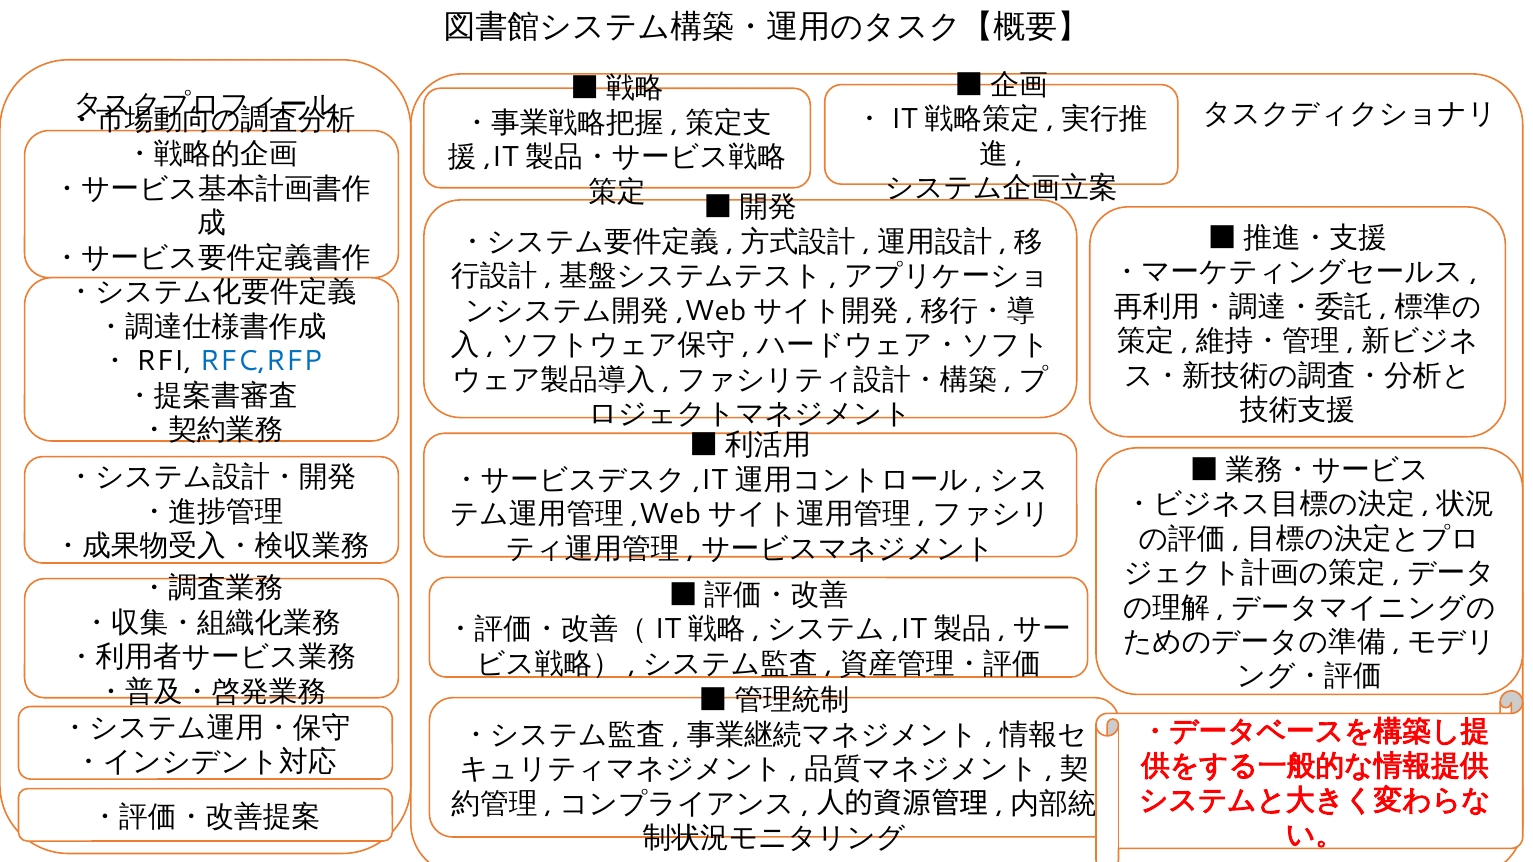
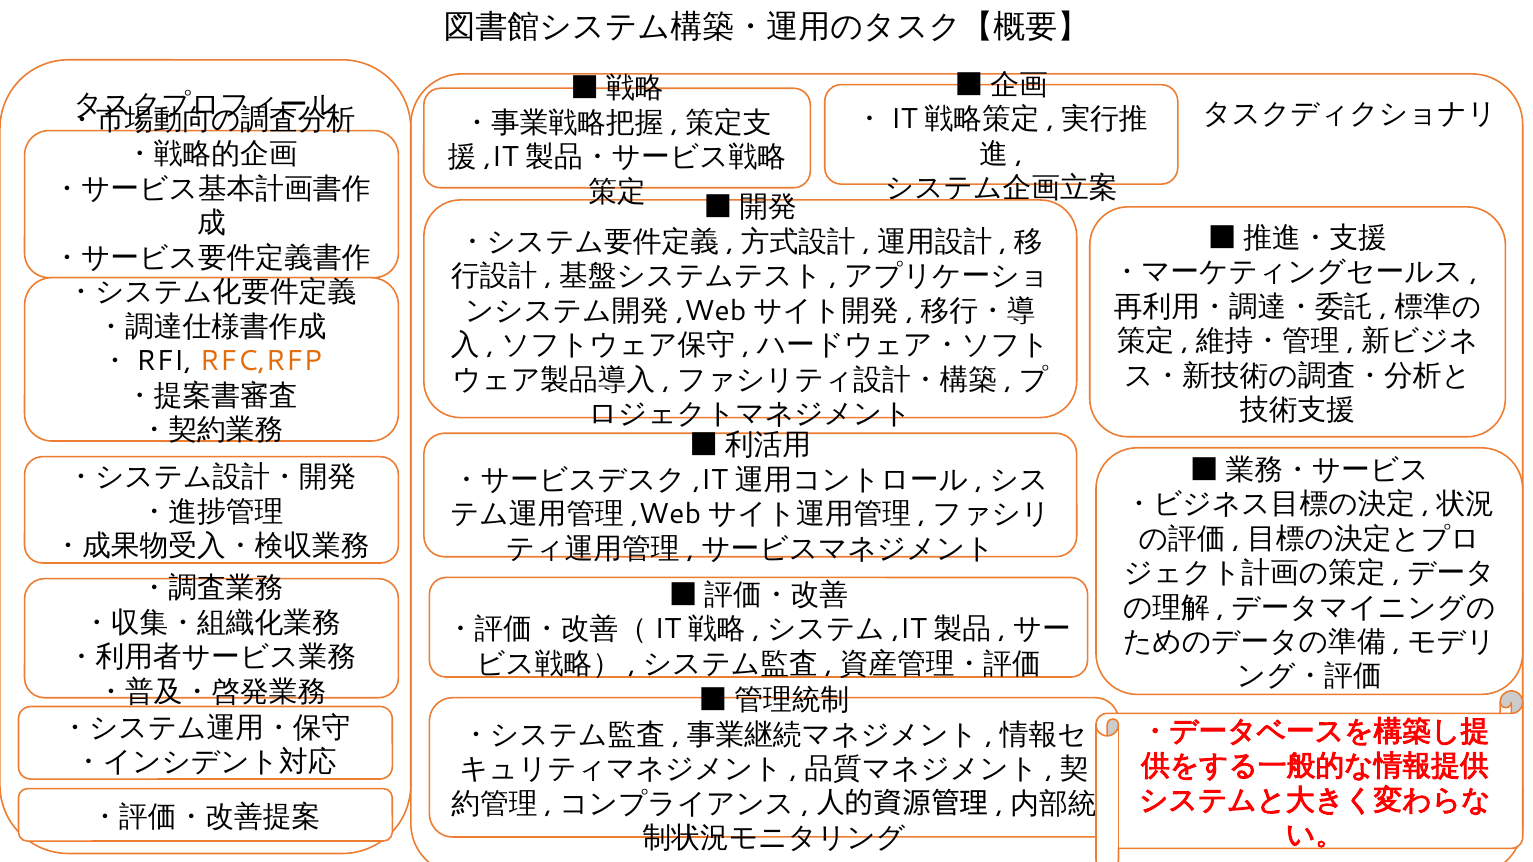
RFC,RFP colour: blue -> orange (261, 361)
